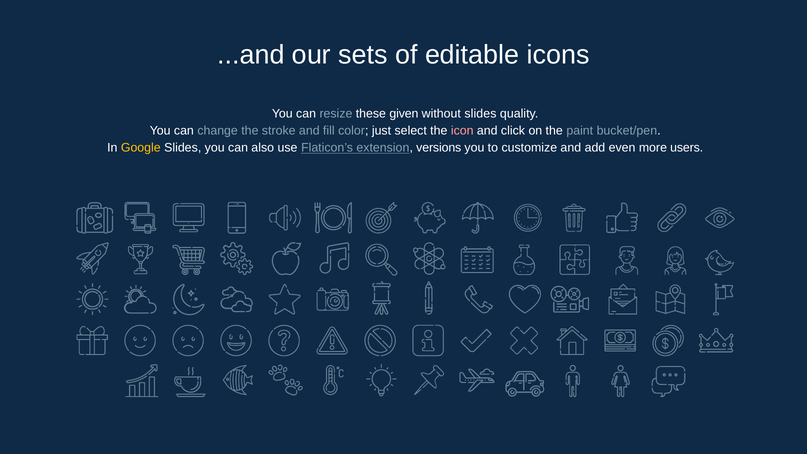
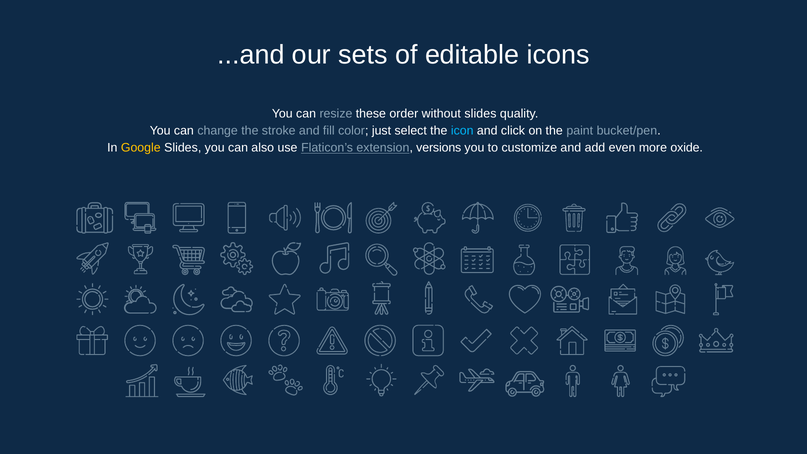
given: given -> order (404, 114)
icon colour: pink -> light blue (462, 131)
users: users -> oxide (687, 148)
